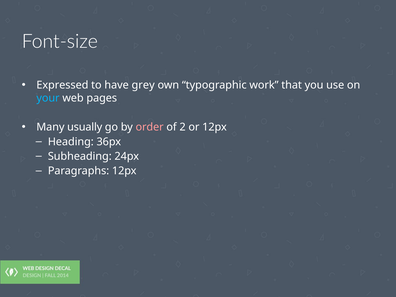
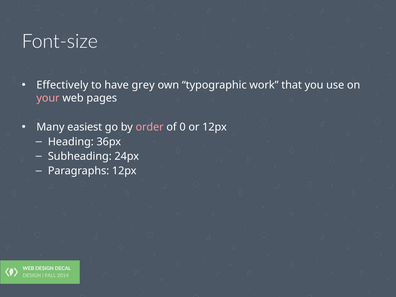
Expressed: Expressed -> Effectively (62, 85)
your colour: light blue -> pink (48, 98)
usually: usually -> easiest (85, 127)
2: 2 -> 0 (183, 127)
